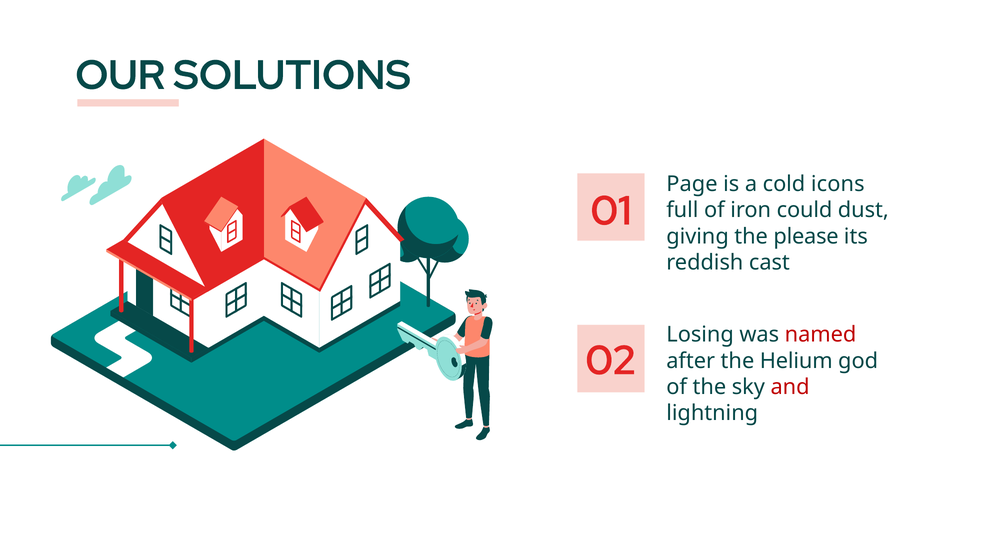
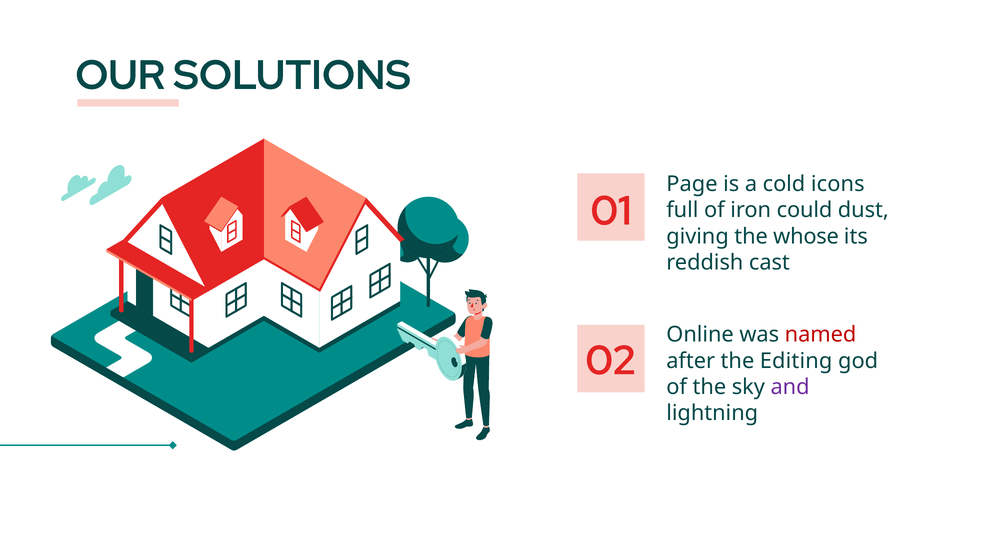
please: please -> whose (806, 236)
Losing: Losing -> Online (700, 334)
Helium: Helium -> Editing (796, 360)
and colour: red -> purple (790, 387)
